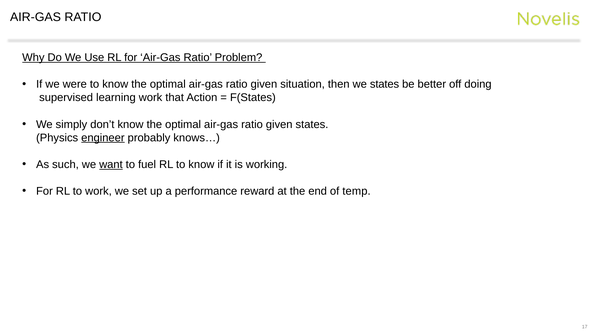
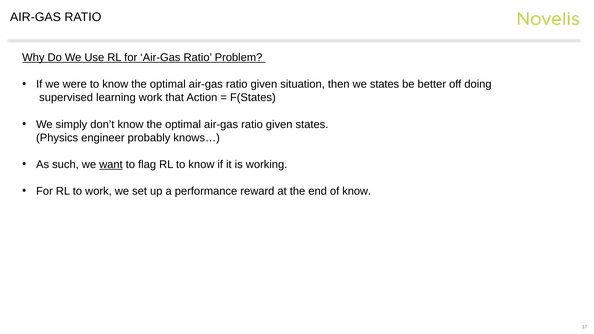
engineer underline: present -> none (103, 138)
fuel: fuel -> flag (147, 164)
of temp: temp -> know (357, 191)
